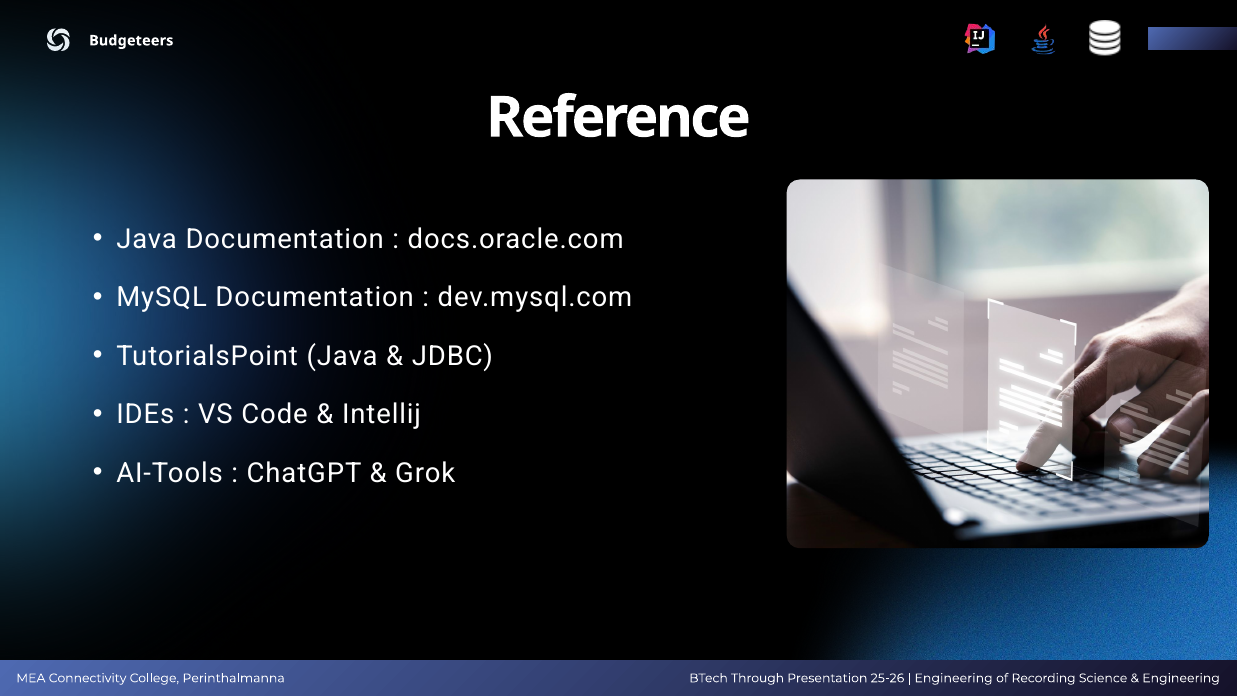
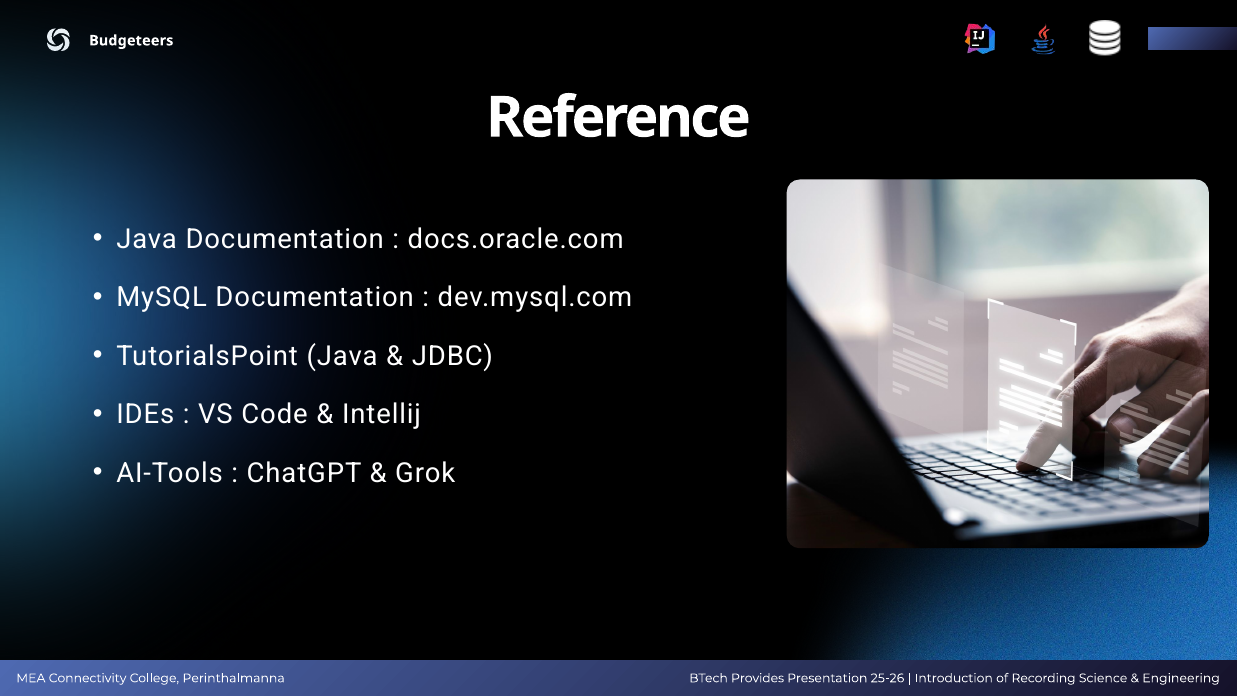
Through: Through -> Provides (758, 678)
Engineering: Engineering -> Introduction (954, 678)
